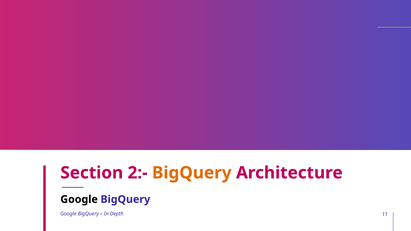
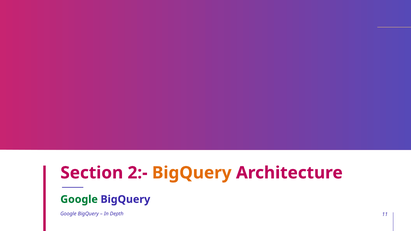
Google colour: black -> green (79, 199)
